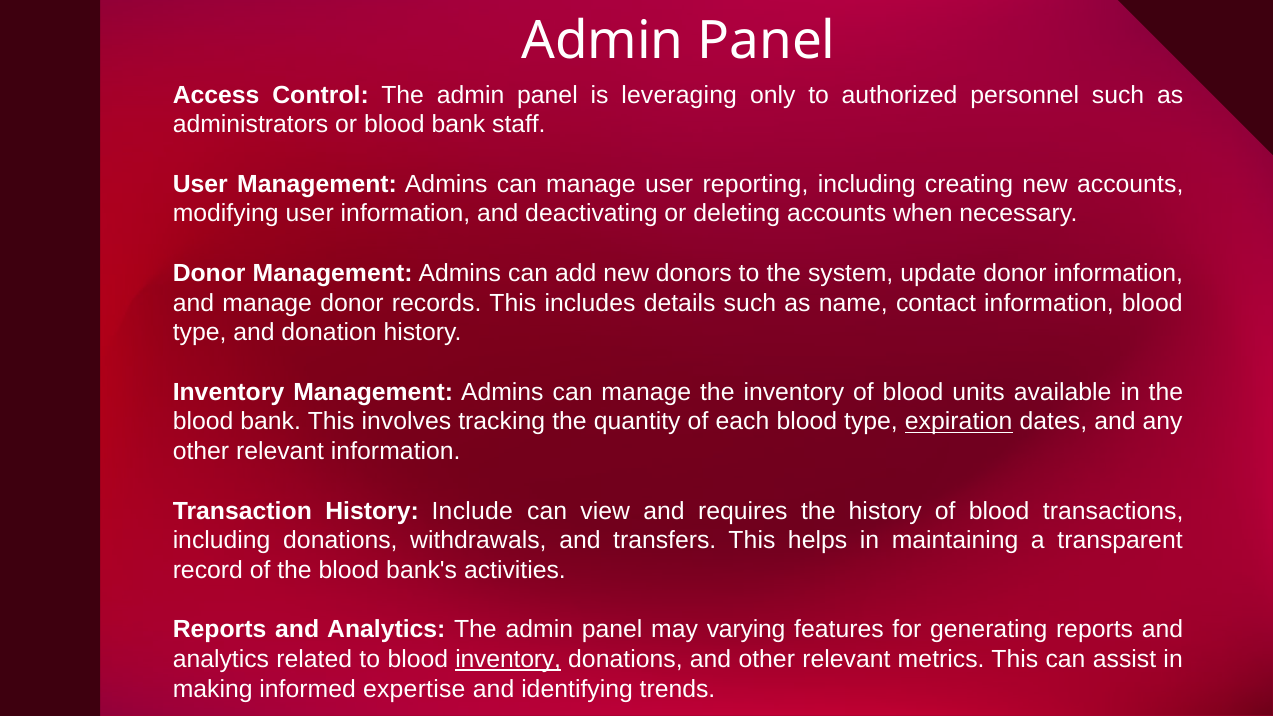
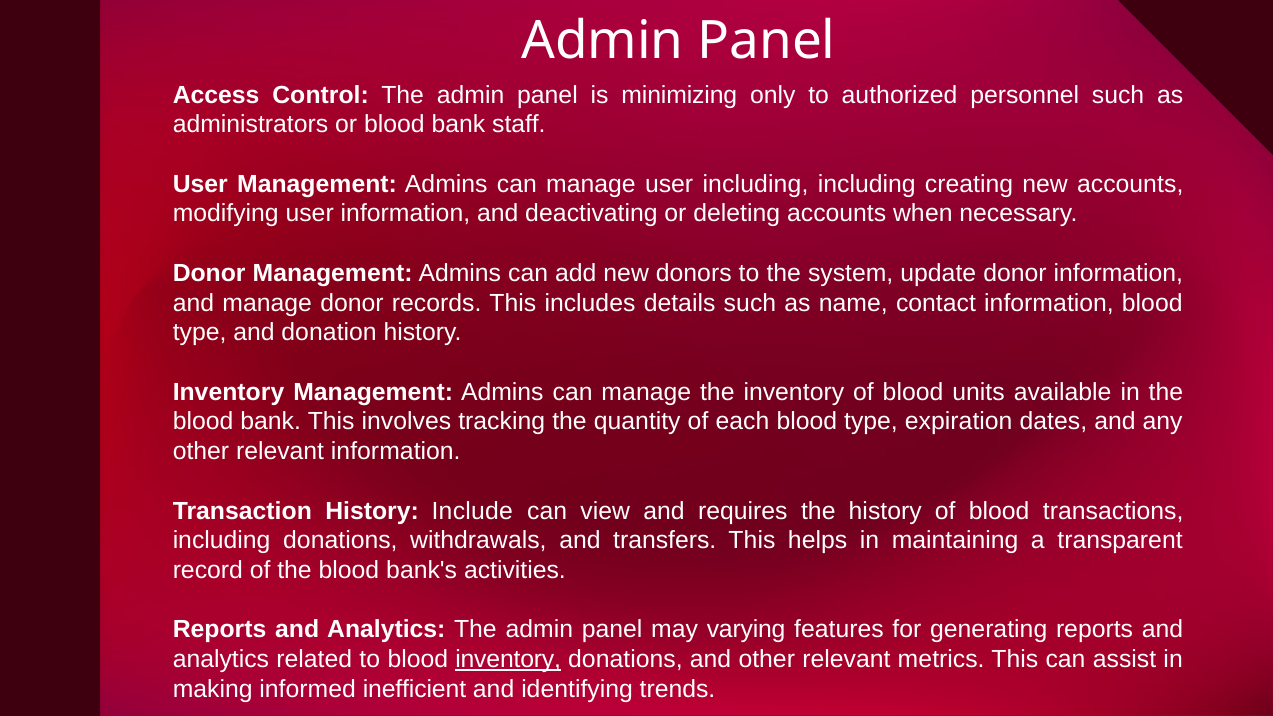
leveraging: leveraging -> minimizing (679, 95)
user reporting: reporting -> including (755, 184)
expiration underline: present -> none (959, 422)
expertise: expertise -> inefficient (414, 689)
